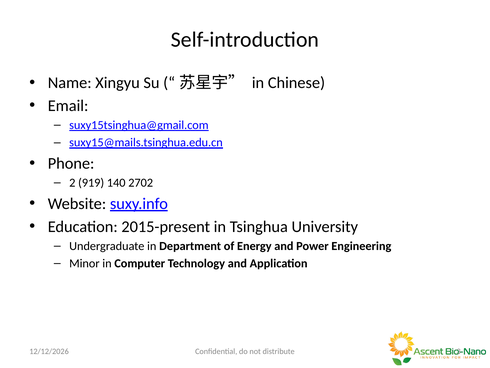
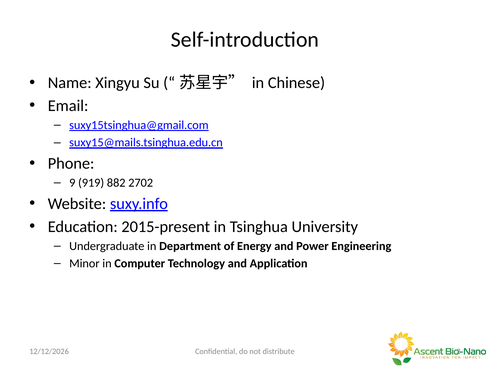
2: 2 -> 9 (72, 183)
140: 140 -> 882 (116, 183)
